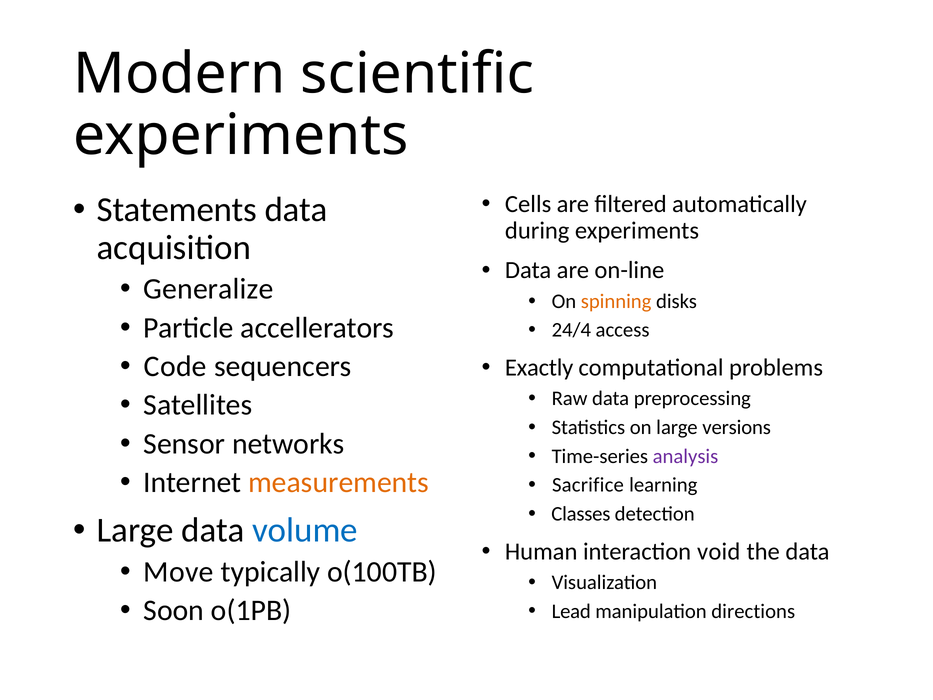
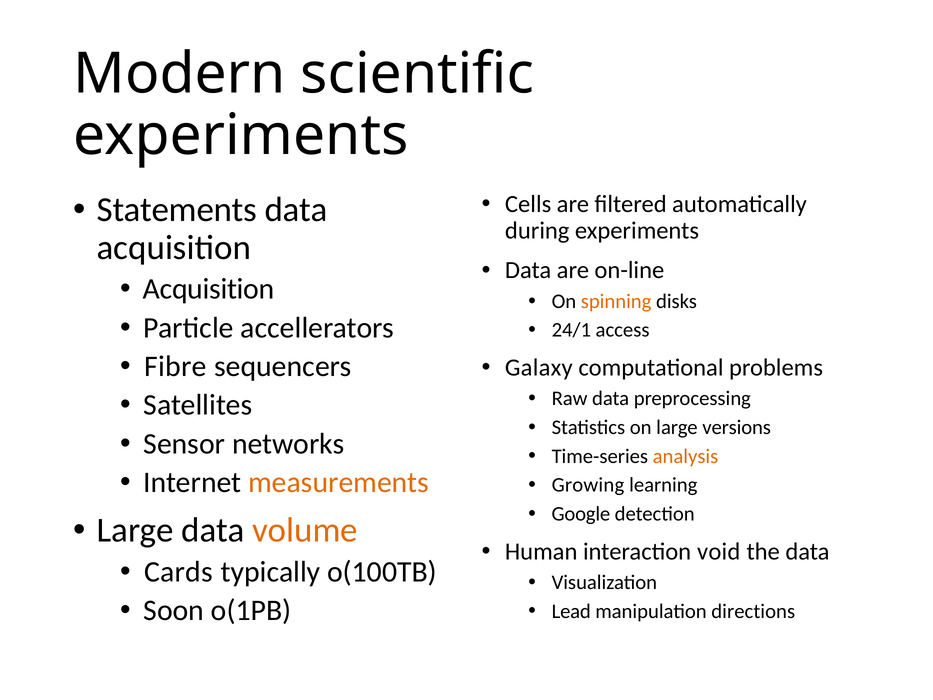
Generalize: Generalize -> Acquisition (209, 289)
24/4: 24/4 -> 24/1 (571, 330)
Code: Code -> Fibre (175, 366)
Exactly: Exactly -> Galaxy (539, 367)
analysis colour: purple -> orange (685, 456)
Sacrifice: Sacrifice -> Growing (588, 485)
Classes: Classes -> Google (581, 514)
volume colour: blue -> orange (305, 530)
Move: Move -> Cards (179, 572)
